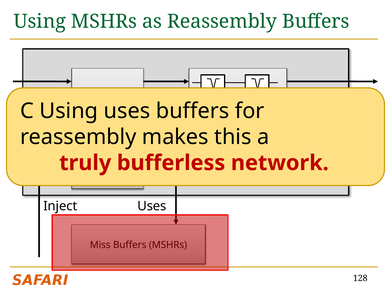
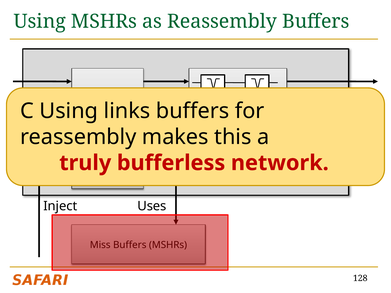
Using uses: uses -> links (127, 111)
